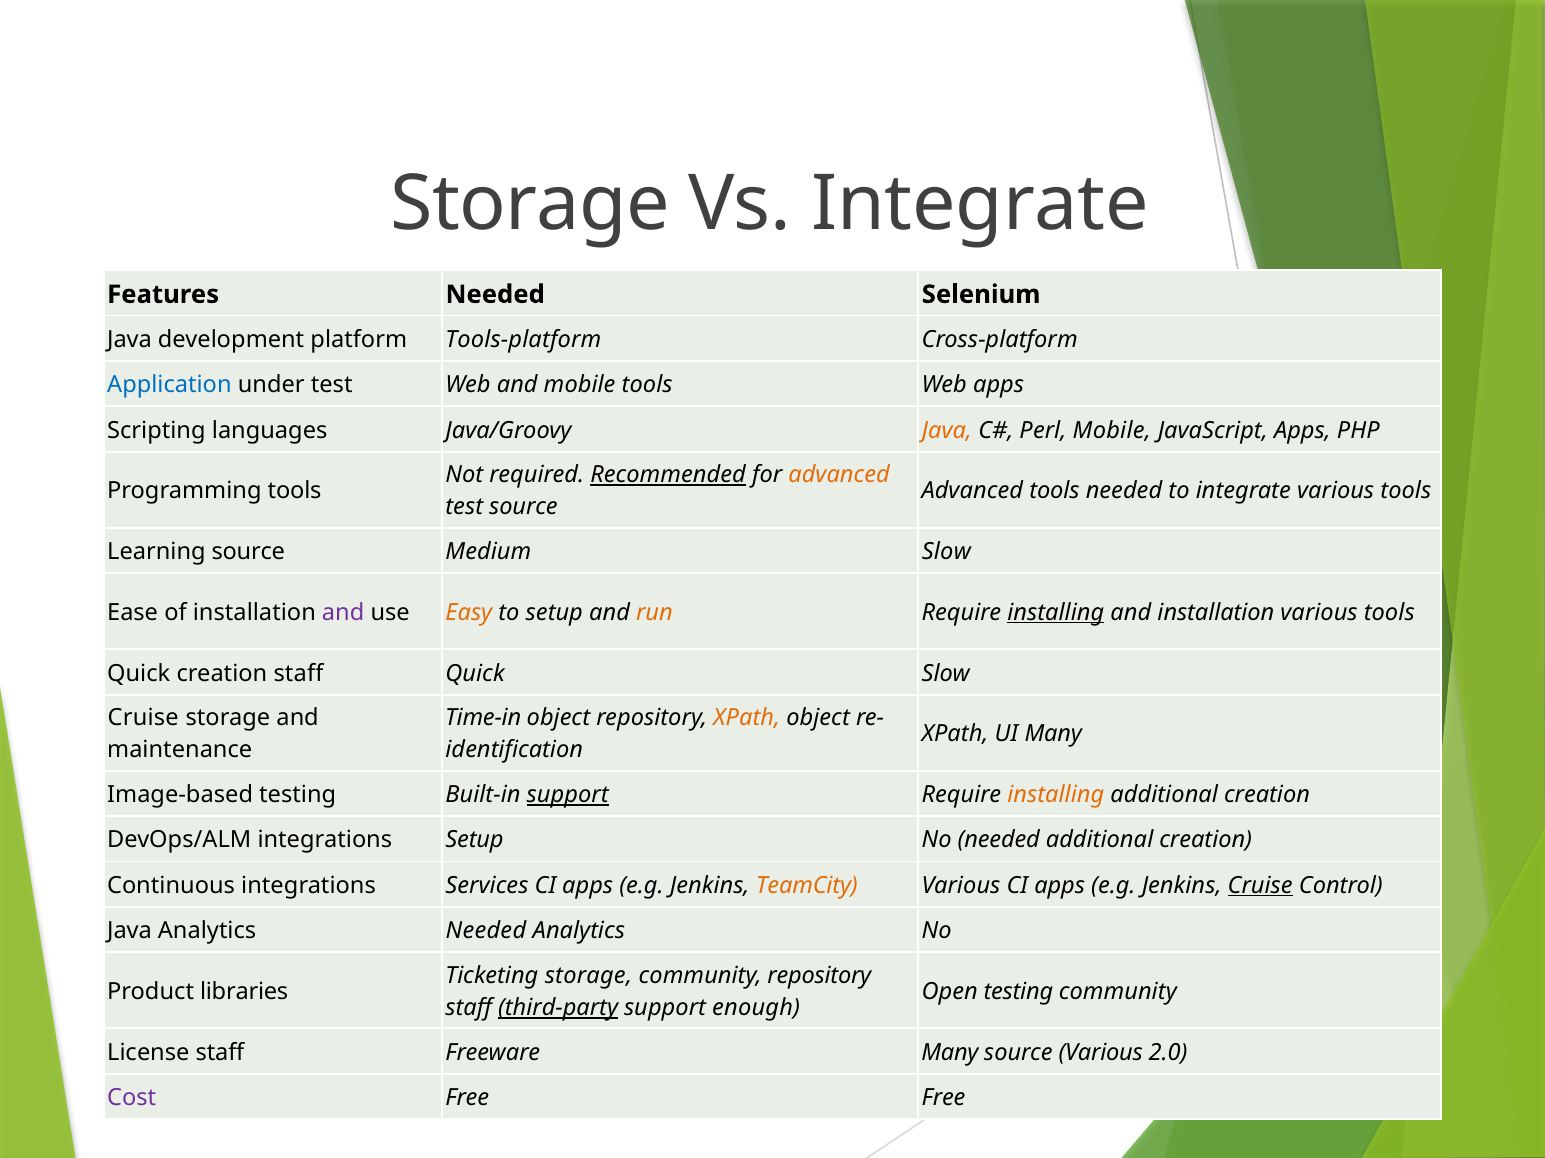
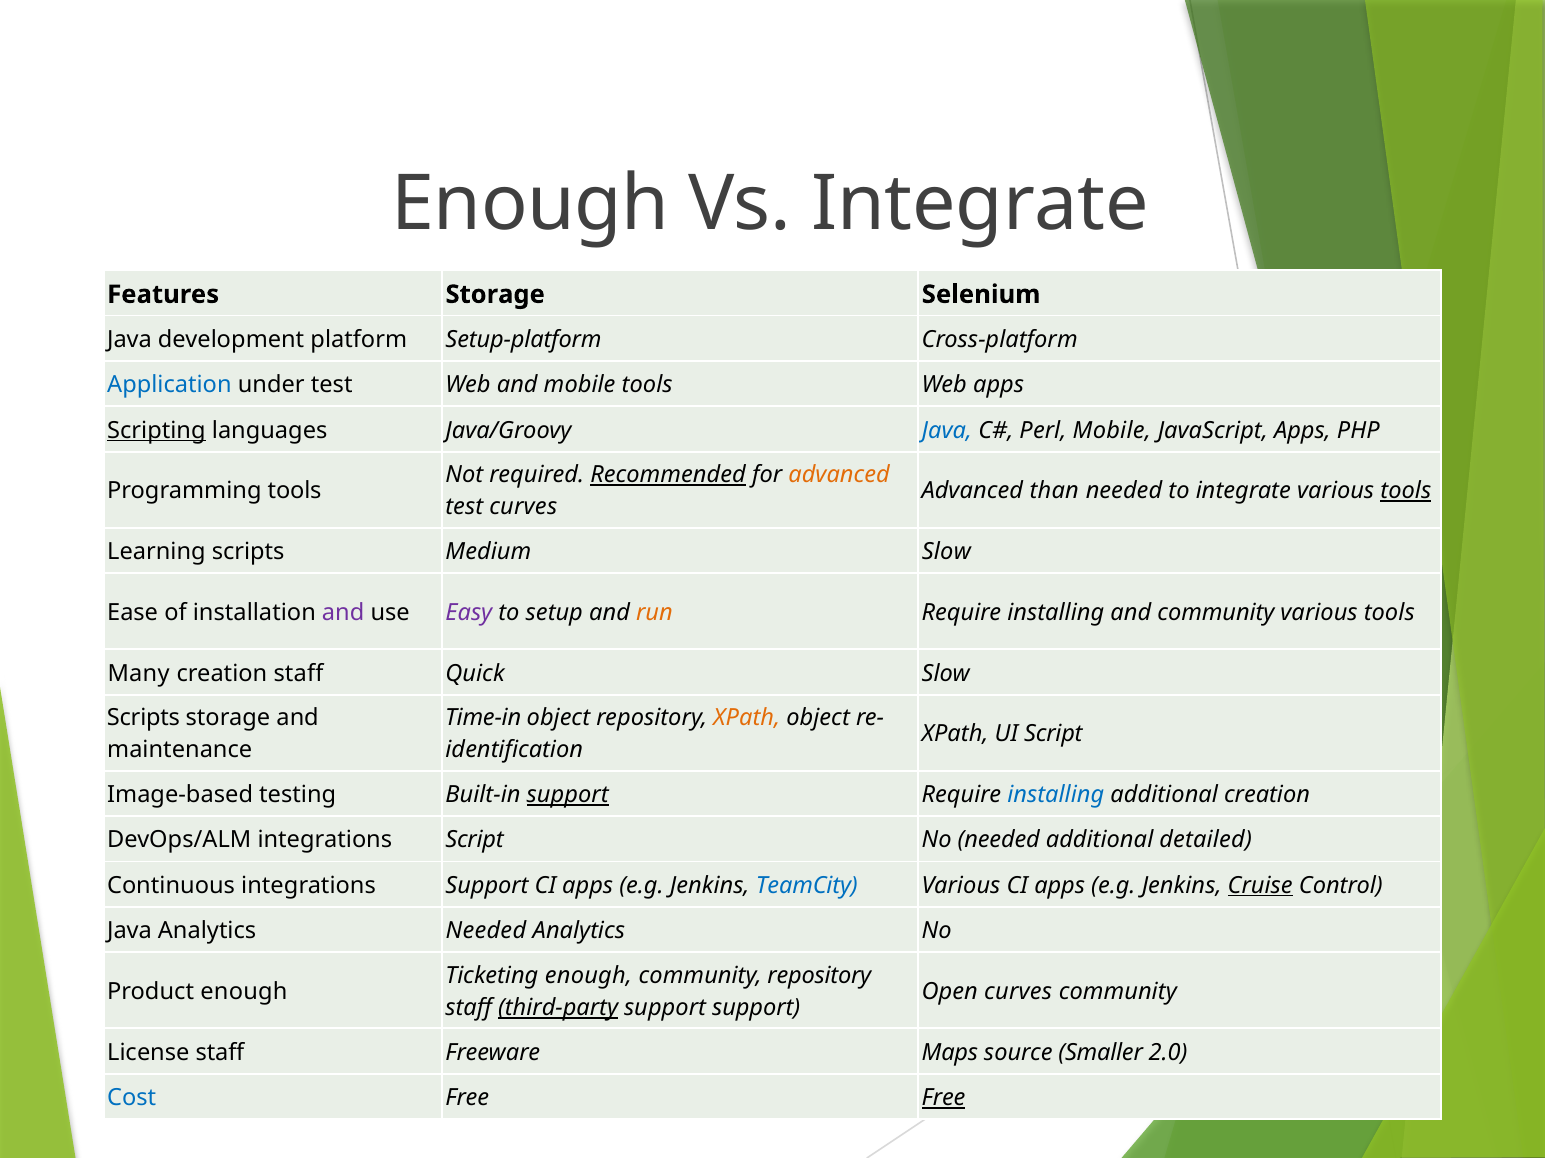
Storage: Storage -> Enough (530, 204)
Features Needed: Needed -> Storage (495, 295)
Tools-platform: Tools-platform -> Setup-platform (524, 340)
Scripting underline: none -> present (156, 431)
Java colour: orange -> blue (947, 431)
Advanced tools: tools -> than (1054, 491)
tools underline: none -> present (1406, 491)
test source: source -> curves (523, 507)
Learning source: source -> scripts (248, 552)
Easy colour: orange -> purple (469, 613)
installing underline: present -> none (1056, 613)
and installation: installation -> community (1216, 613)
Quick: Quick -> Many (139, 674)
Cruise: Cruise -> Scripts (143, 718)
UI Many: Many -> Script (1053, 735)
installing colour: orange -> blue (1056, 795)
integrations Setup: Setup -> Script (475, 841)
creation: creation -> detailed (1206, 841)
integrations Services: Services -> Support (487, 886)
TeamCity colour: orange -> blue (807, 886)
Ticketing storage: storage -> enough (588, 976)
Product libraries: libraries -> enough (244, 992)
Open testing: testing -> curves (1018, 992)
support enough: enough -> support (756, 1008)
Freeware Many: Many -> Maps (950, 1053)
source Various: Various -> Smaller (1101, 1053)
Cost colour: purple -> blue (132, 1098)
Free underline: none -> present (944, 1098)
